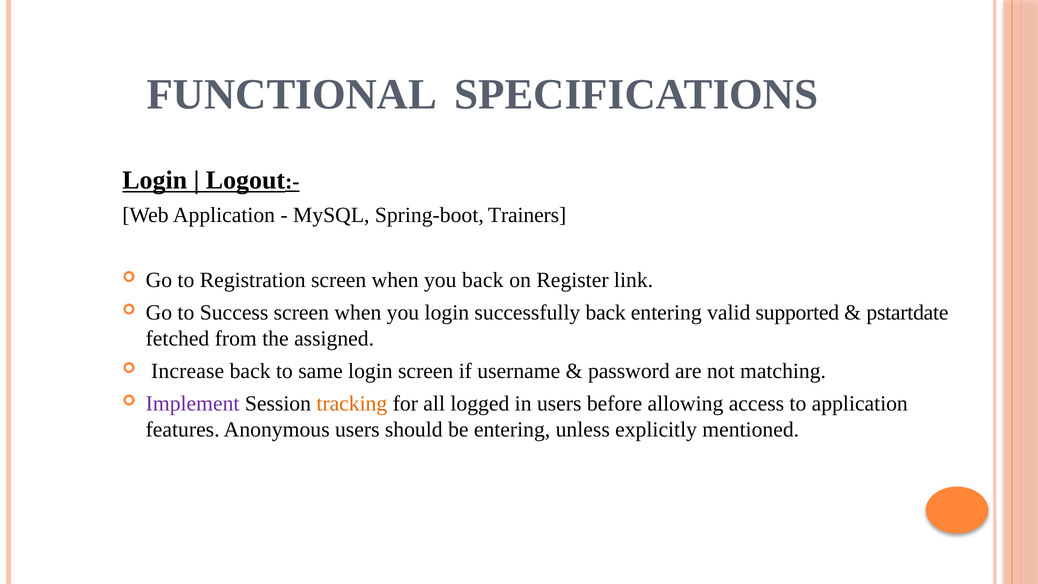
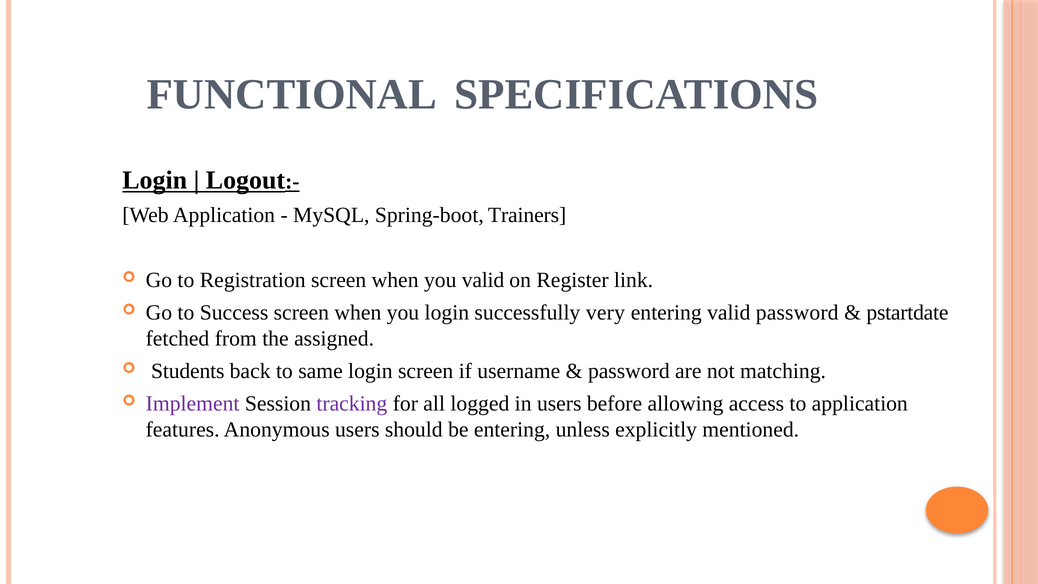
you back: back -> valid (483, 280)
successfully back: back -> very (605, 312)
valid supported: supported -> password (797, 312)
Increase: Increase -> Students (188, 371)
tracking colour: orange -> purple (352, 403)
